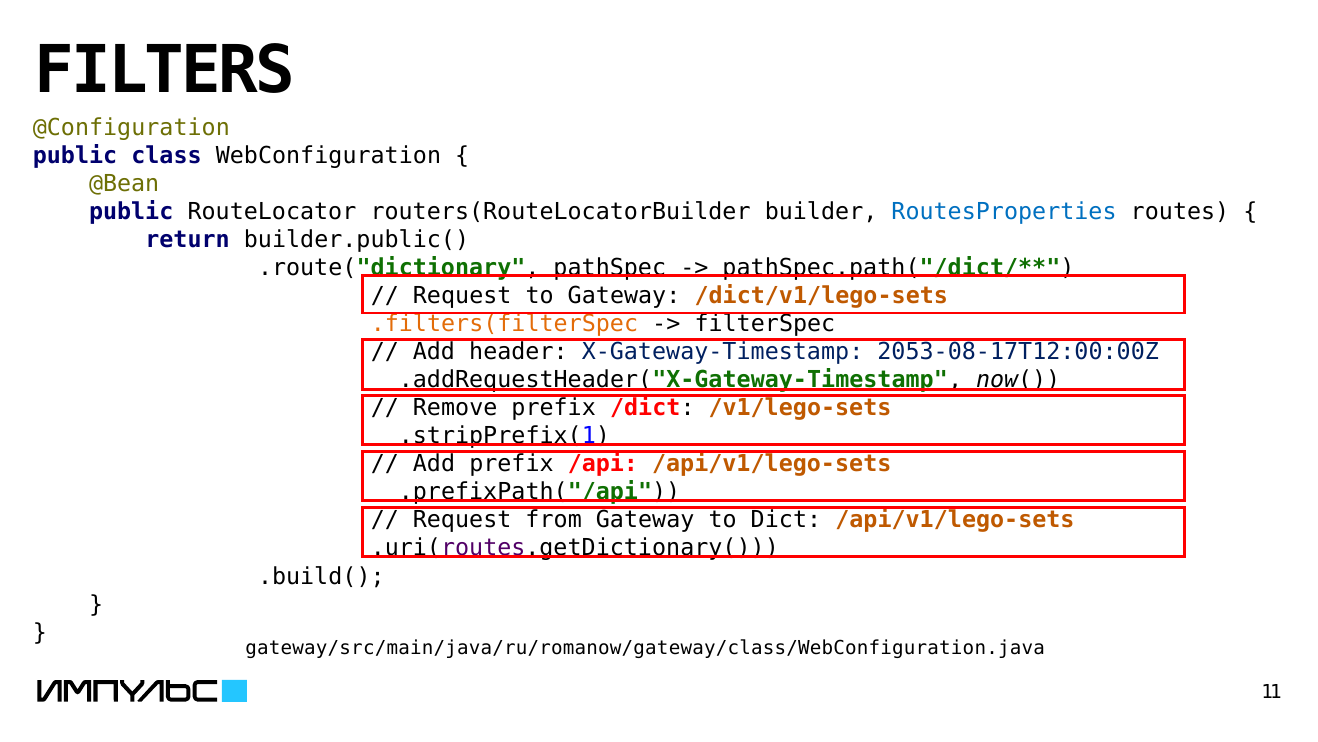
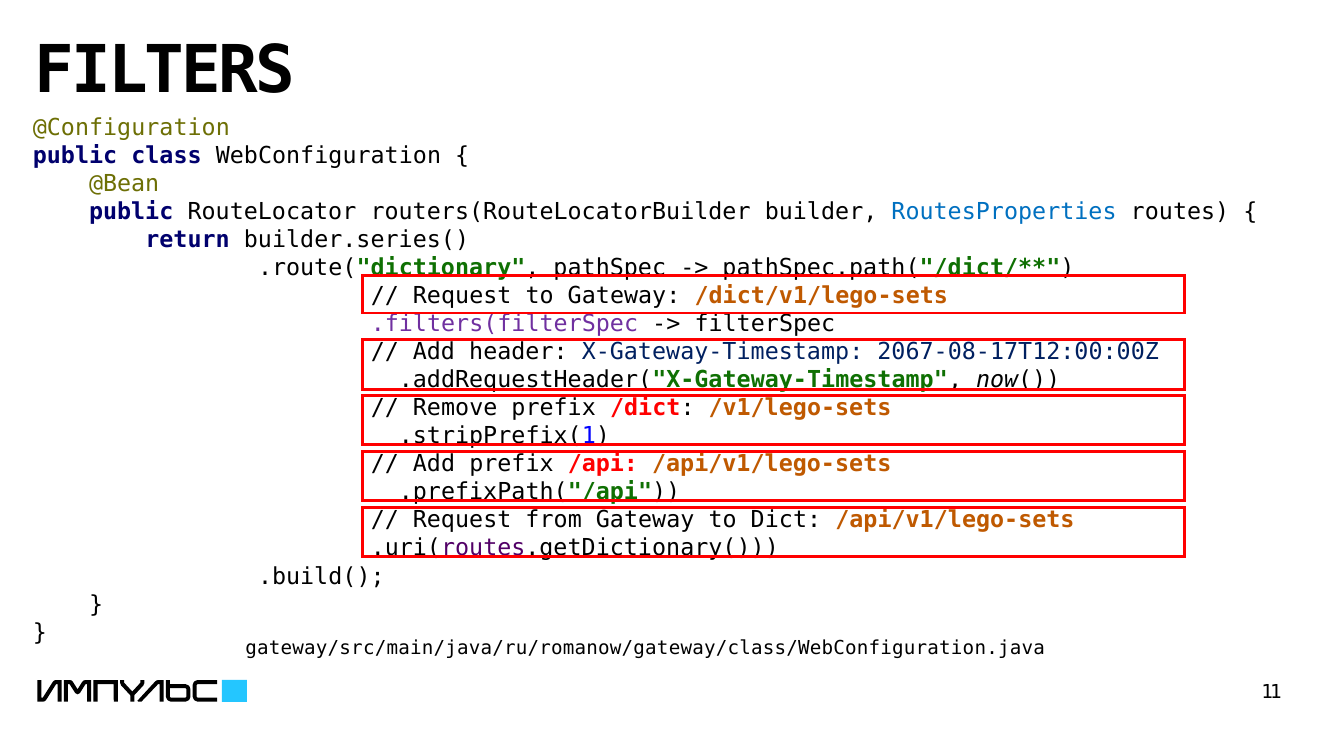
builder.public(: builder.public( -> builder.series( (356, 240)
.filters(filterSpec colour: orange -> purple (504, 324)
2053-08-17T12:00:00Z: 2053-08-17T12:00:00Z -> 2067-08-17T12:00:00Z (1018, 352)
